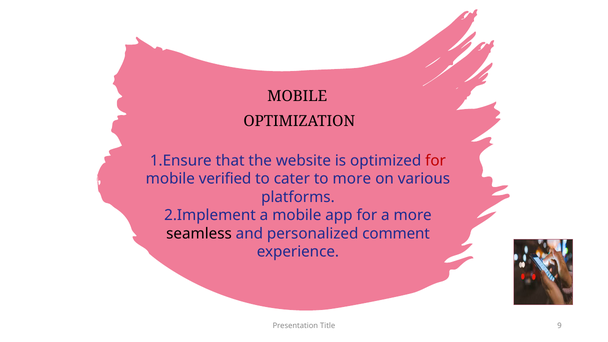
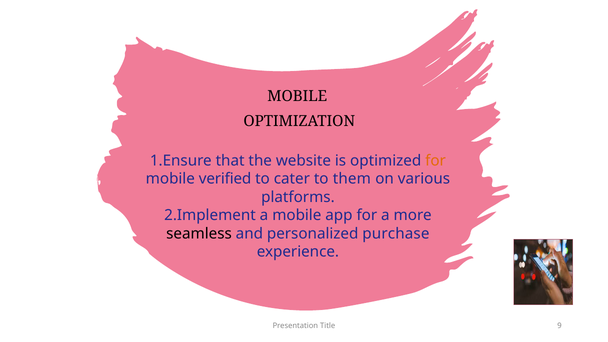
for colour: red -> orange (436, 161)
to more: more -> them (352, 179)
comment: comment -> purchase (396, 234)
